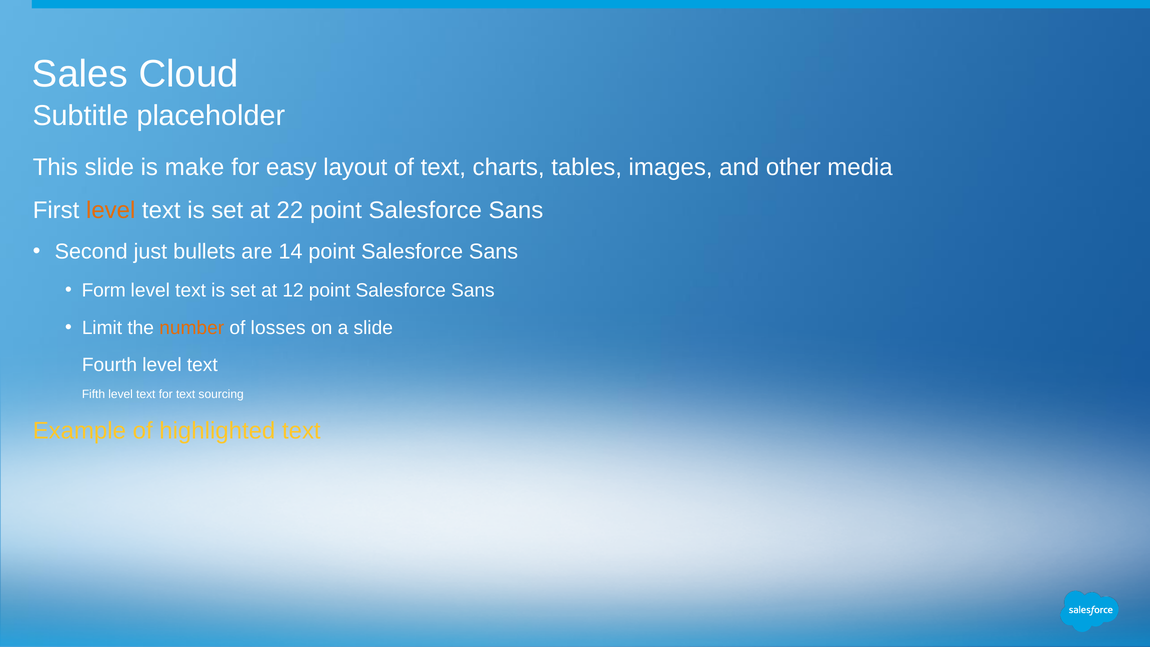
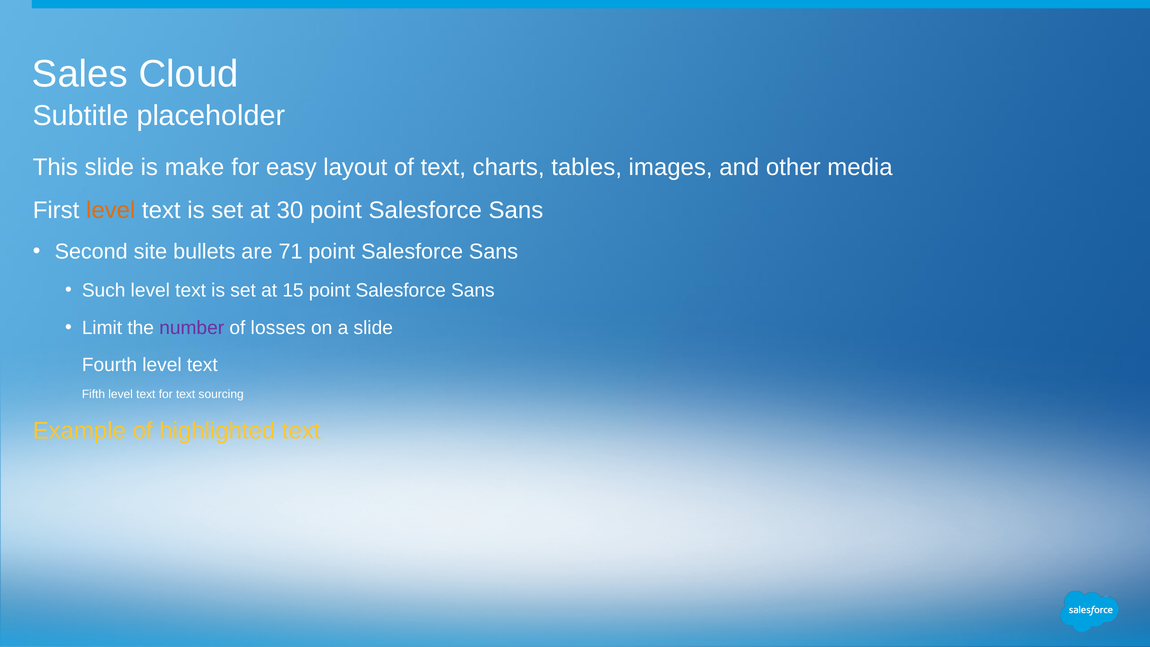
22: 22 -> 30 (290, 210)
just: just -> site (150, 252)
14: 14 -> 71 (291, 252)
Form: Form -> Such (104, 290)
12: 12 -> 15 (293, 290)
number colour: orange -> purple (192, 328)
